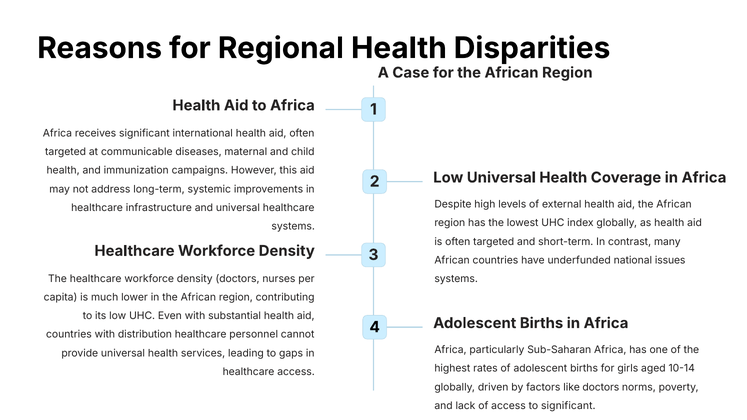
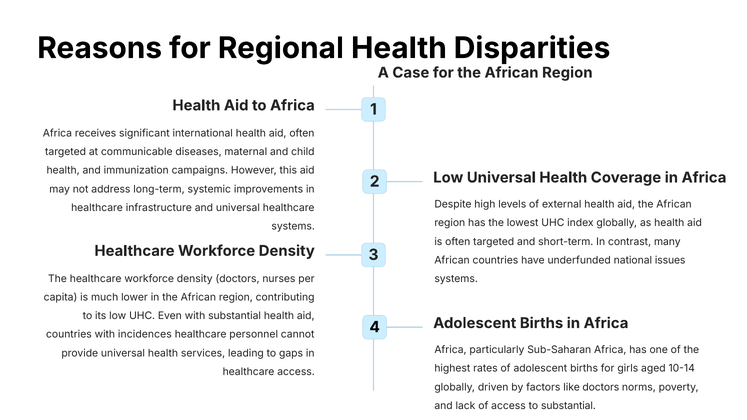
distribution: distribution -> incidences (145, 335)
to significant: significant -> substantial (568, 406)
